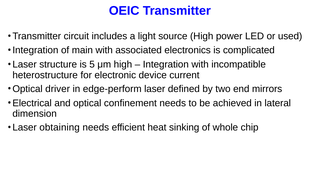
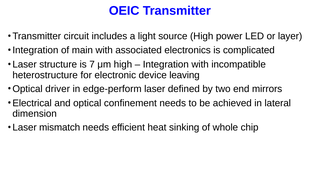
used: used -> layer (290, 36)
5: 5 -> 7 (92, 64)
current: current -> leaving (184, 75)
obtaining: obtaining -> mismatch (60, 127)
